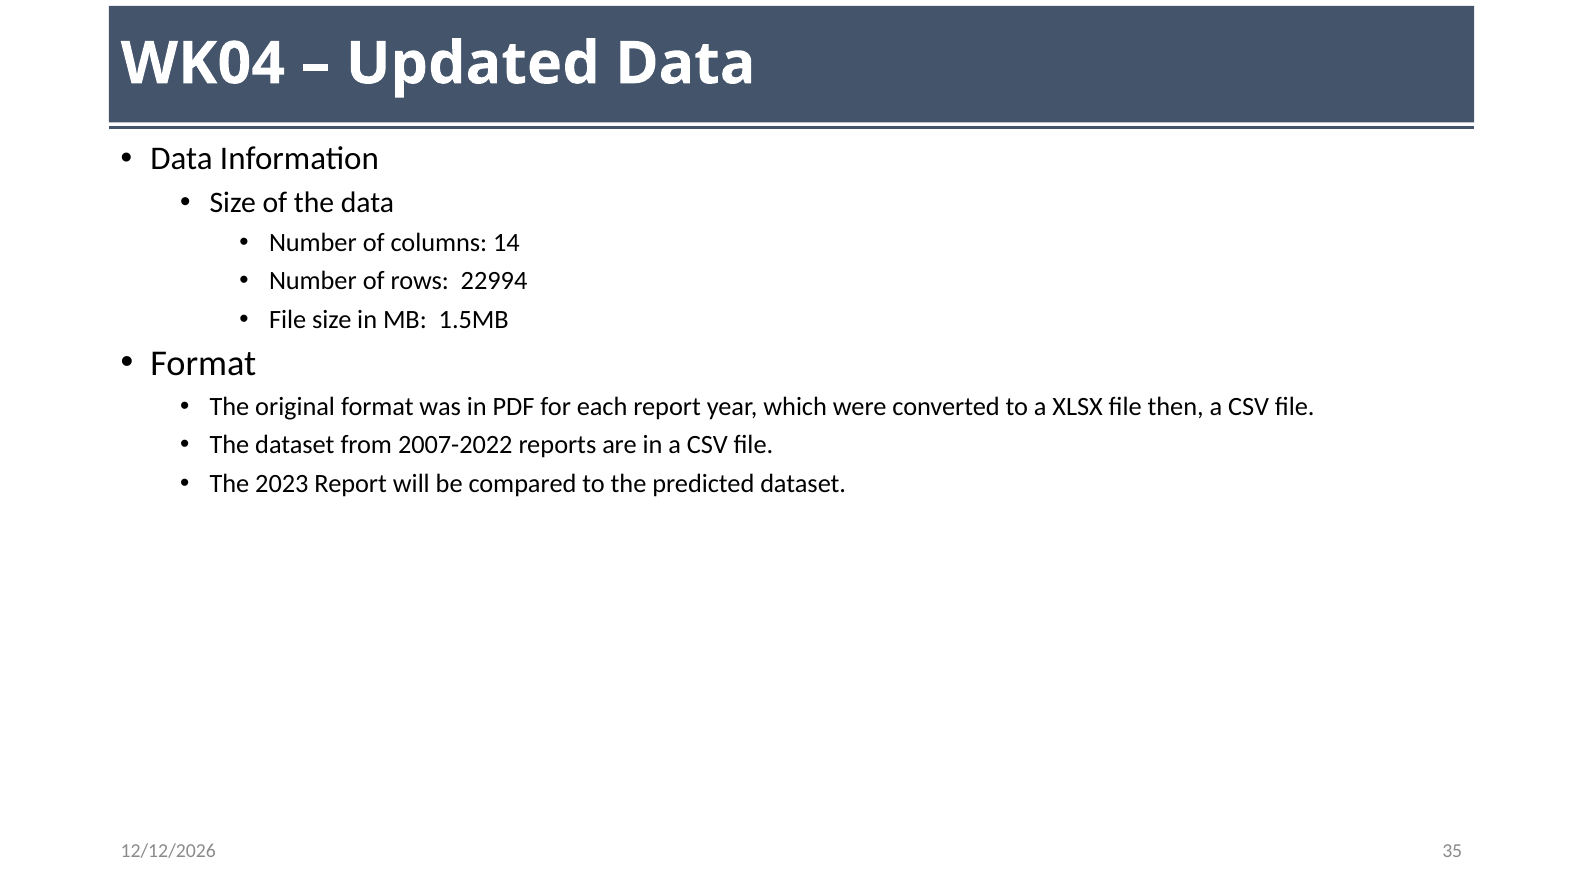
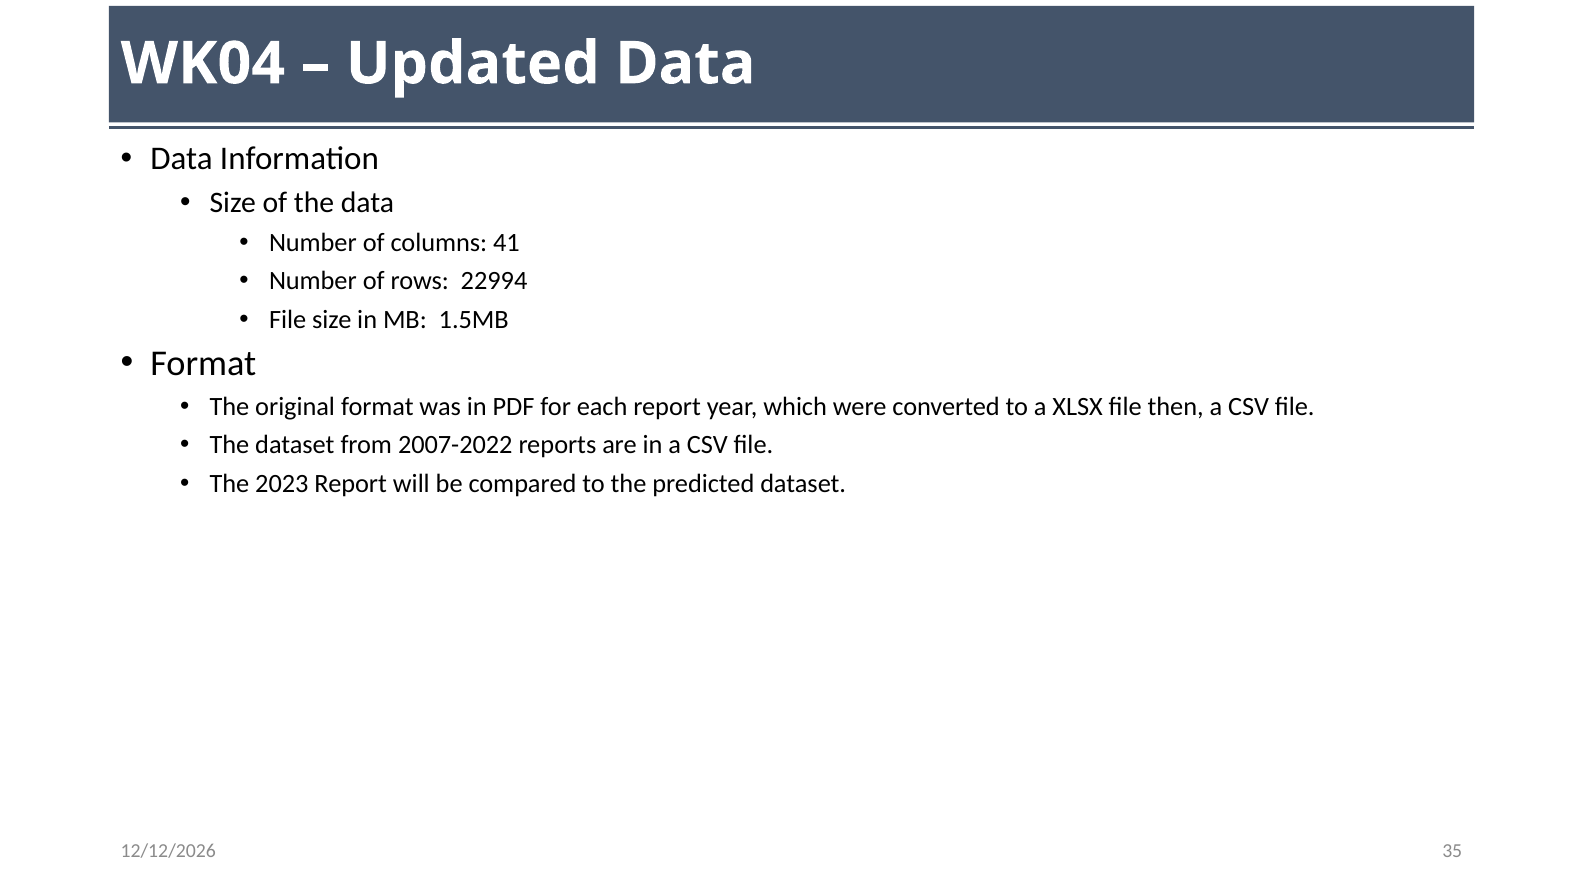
14: 14 -> 41 (506, 243)
